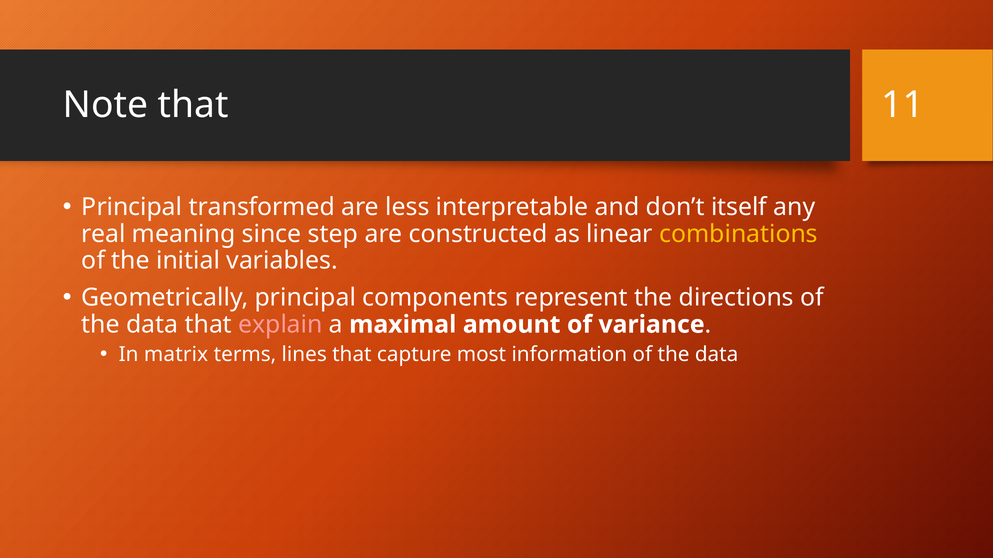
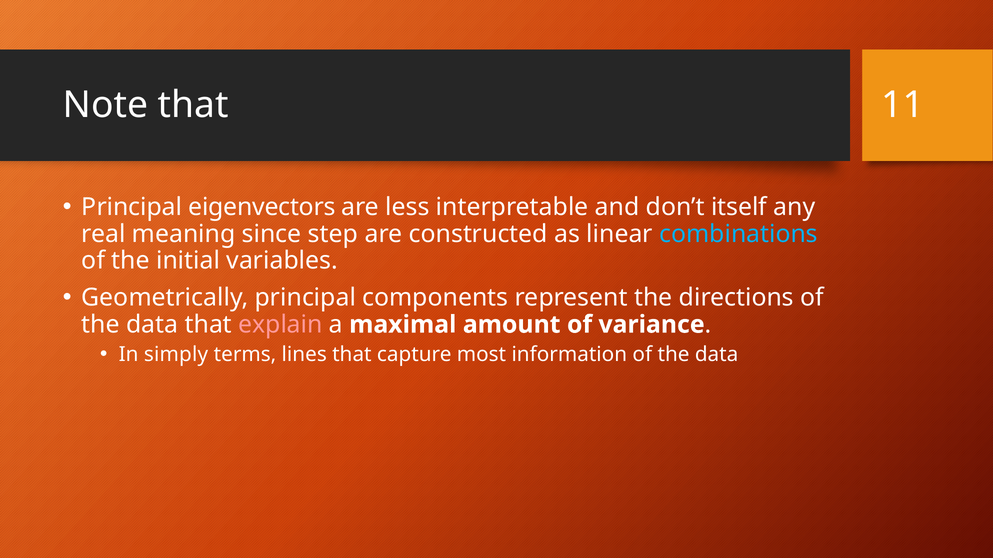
transformed: transformed -> eigenvectors (262, 207)
combinations colour: yellow -> light blue (739, 234)
matrix: matrix -> simply (176, 355)
